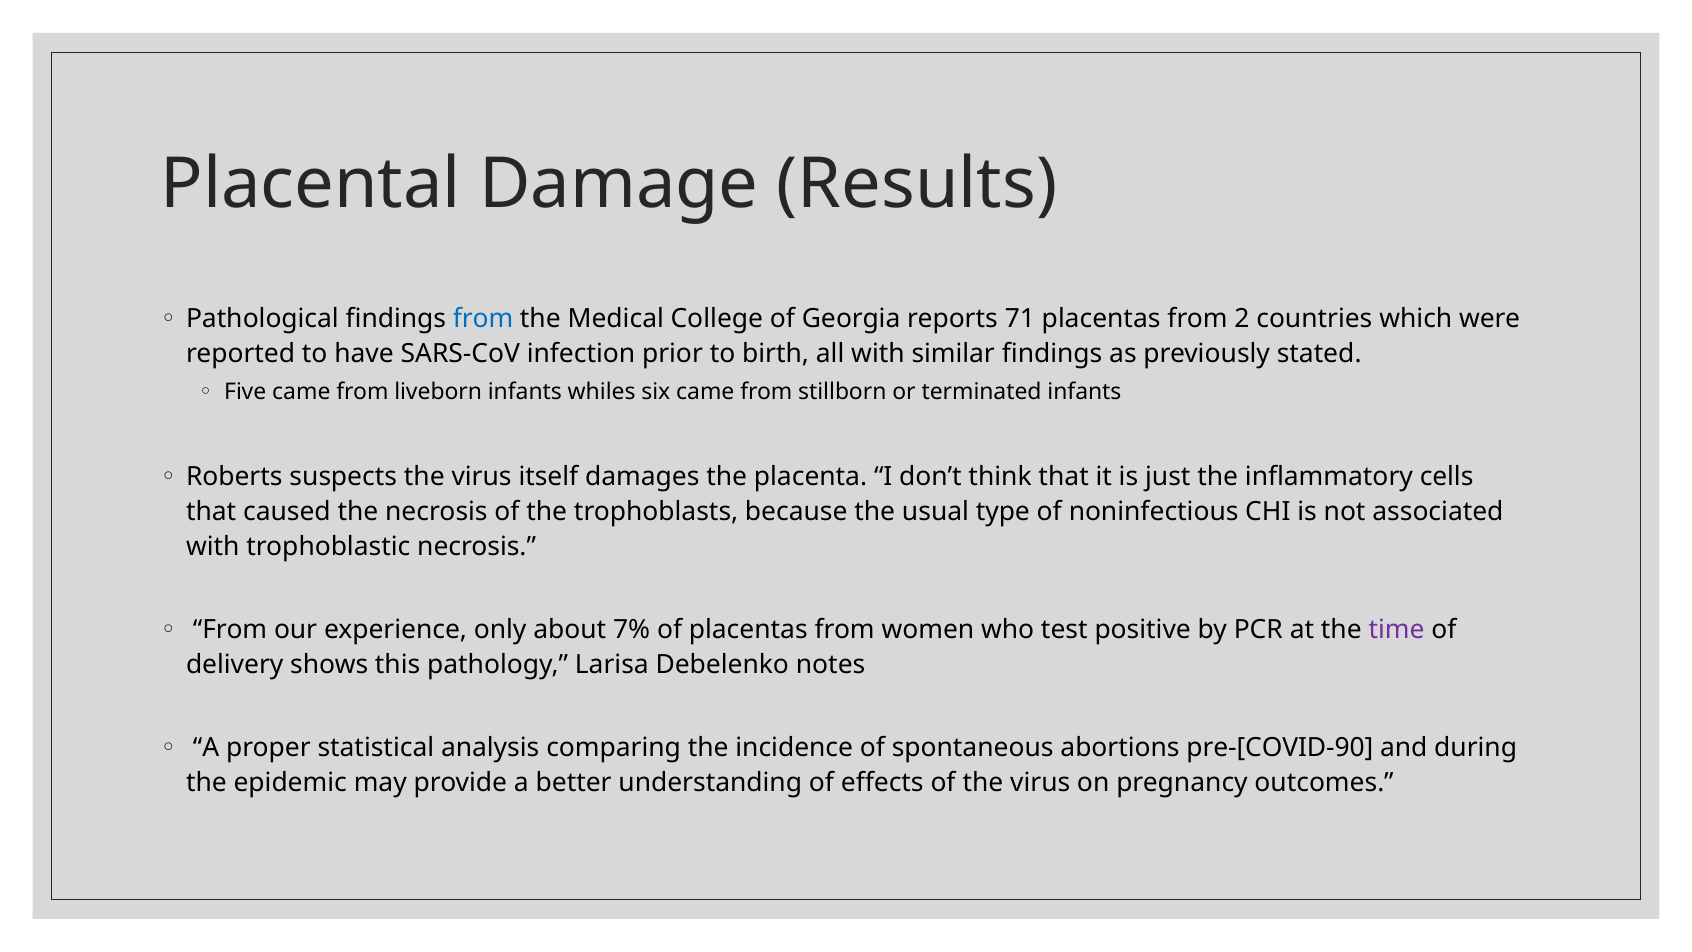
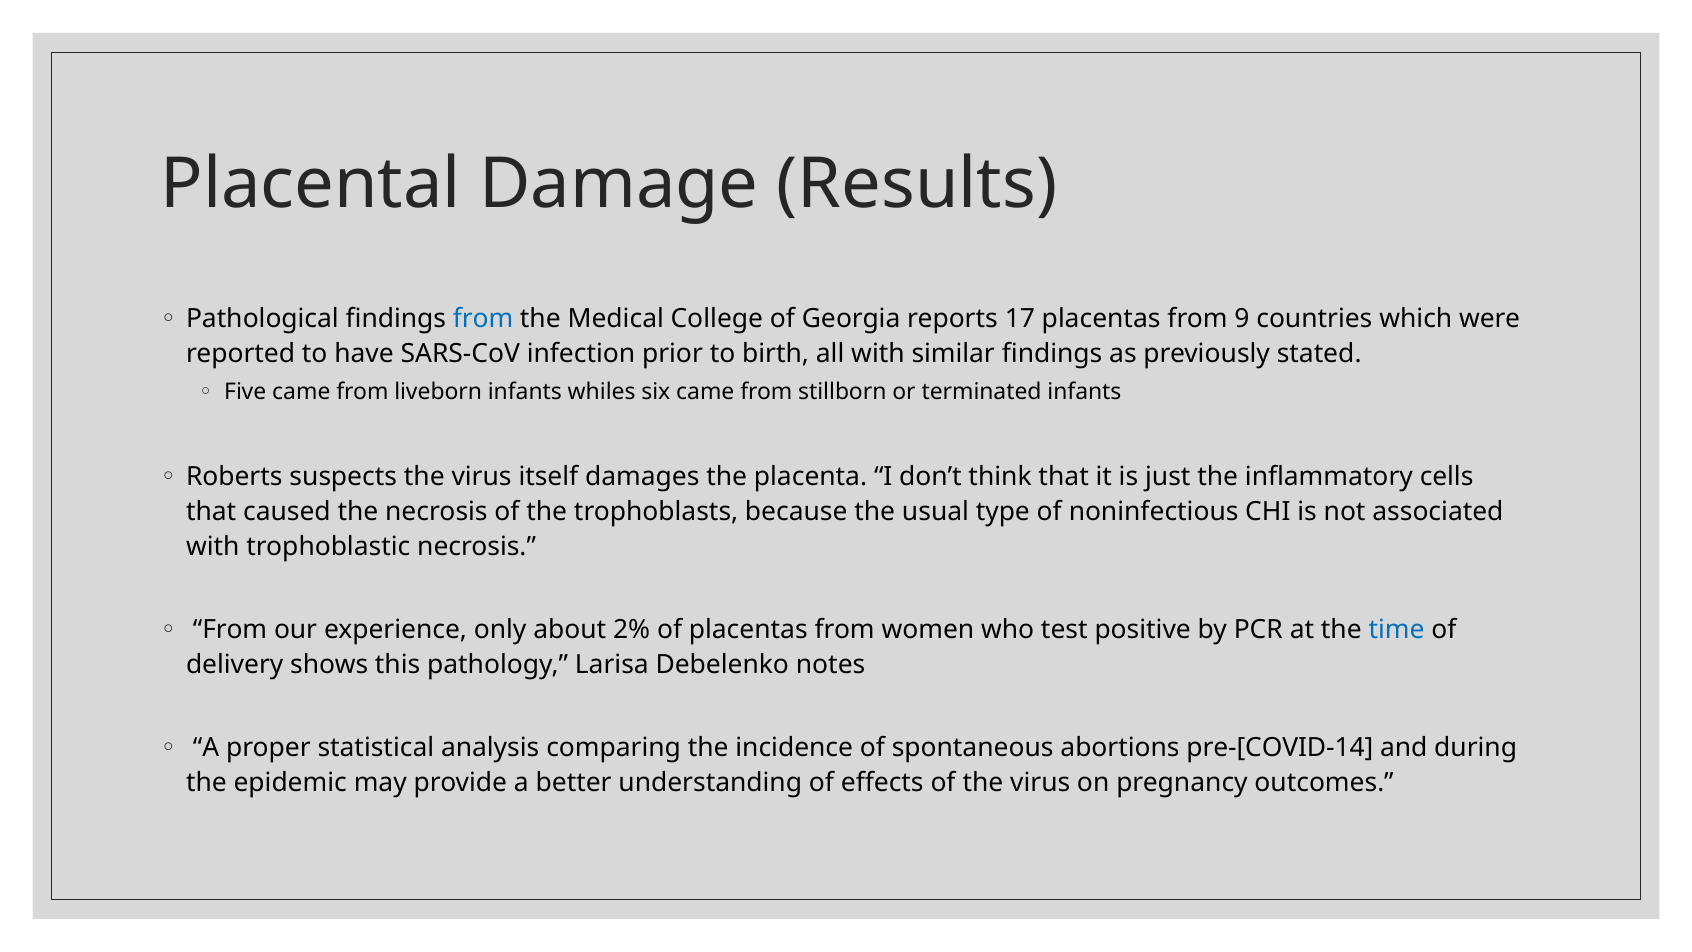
71: 71 -> 17 (1020, 319)
2: 2 -> 9 (1242, 319)
7%: 7% -> 2% (632, 630)
time colour: purple -> blue (1397, 630)
pre-[COVID-90: pre-[COVID-90 -> pre-[COVID-14 (1280, 747)
